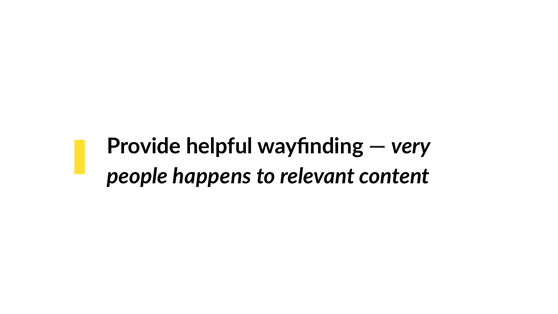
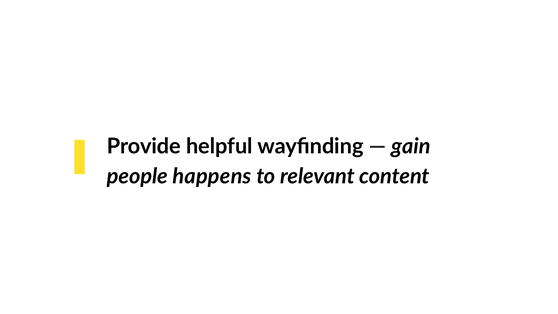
very: very -> gain (411, 146)
